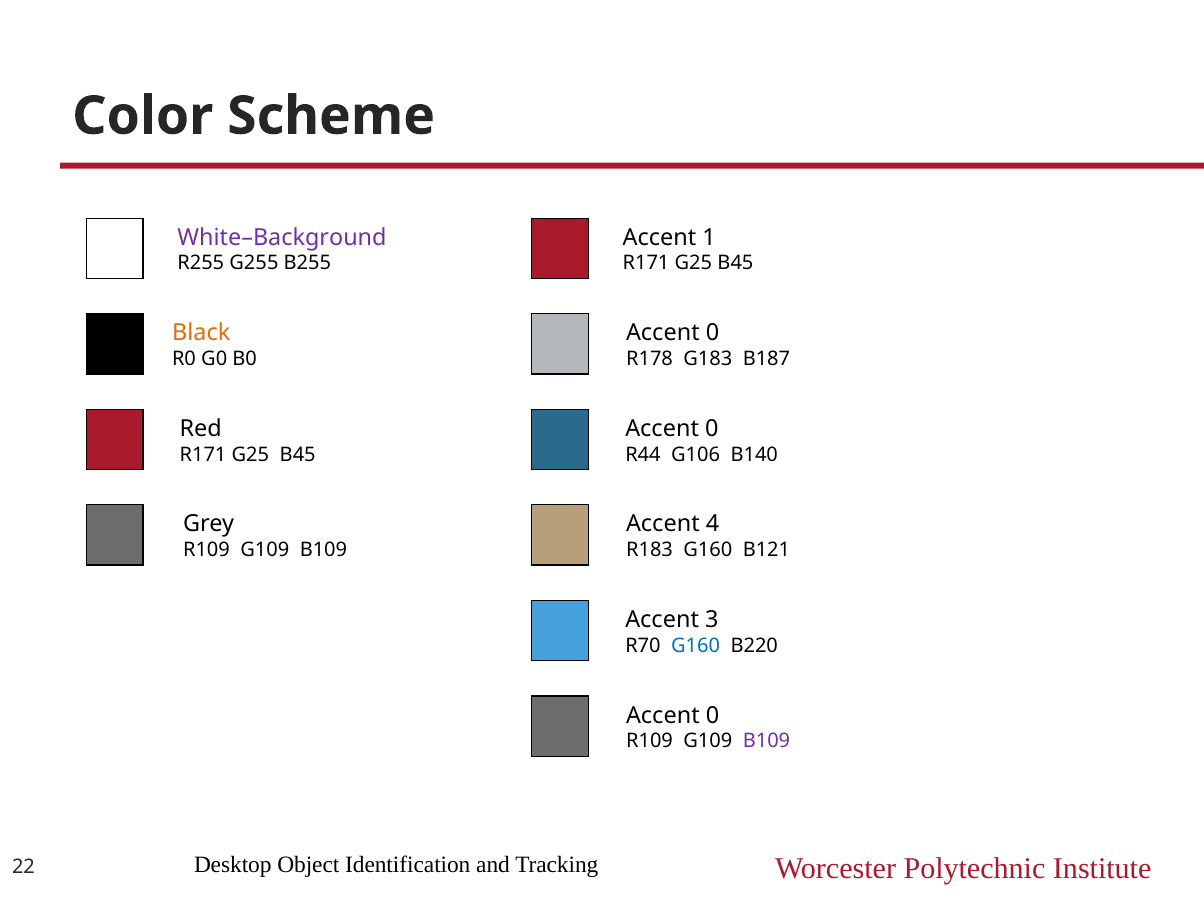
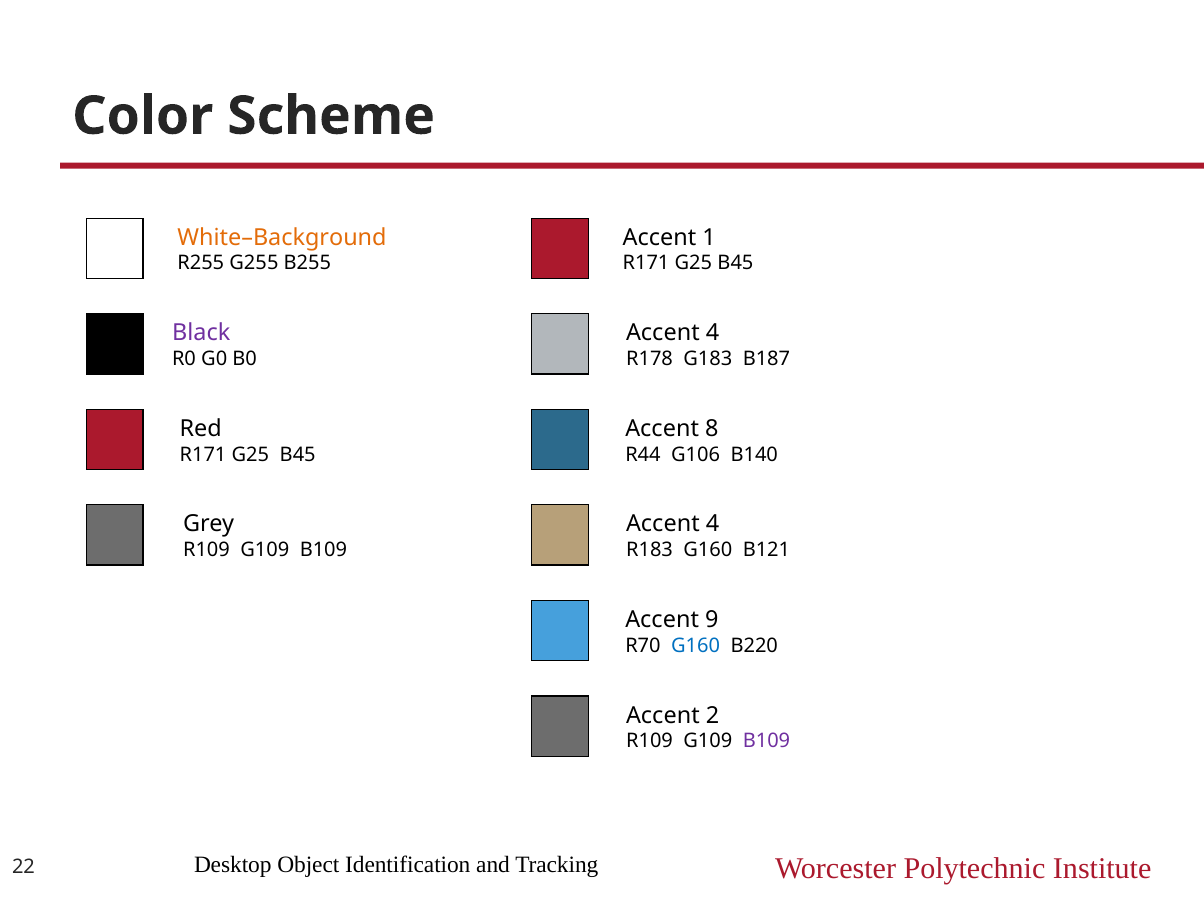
White–Background colour: purple -> orange (282, 238)
0: 0 -> 4 (713, 333)
Black colour: orange -> purple (201, 333)
0: 0 -> 8 (712, 429)
3: 3 -> 9 (712, 620)
0: 0 -> 2 (713, 715)
